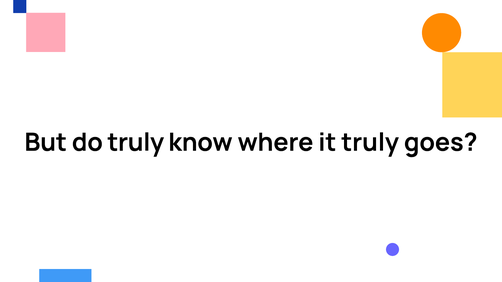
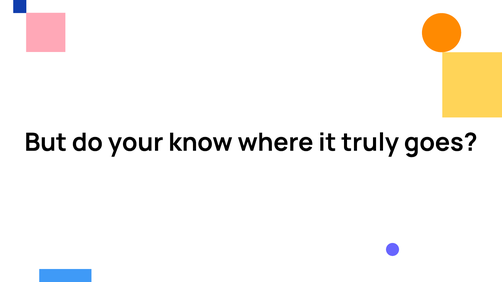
do truly: truly -> your (136, 143)
